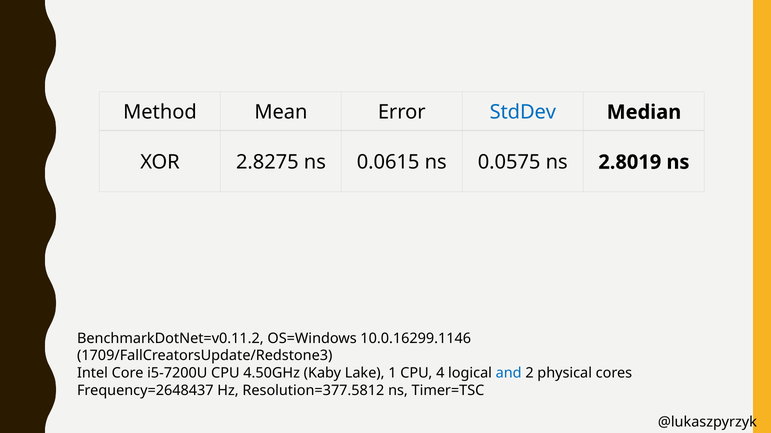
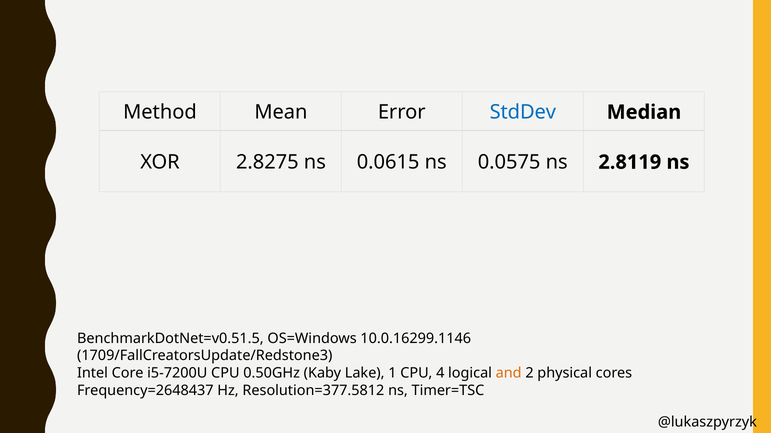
2.8019: 2.8019 -> 2.8119 (630, 162)
BenchmarkDotNet=v0.11.2: BenchmarkDotNet=v0.11.2 -> BenchmarkDotNet=v0.51.5 (170, 339)
4.50GHz: 4.50GHz -> 0.50GHz (272, 374)
and colour: blue -> orange (509, 374)
